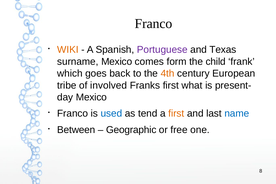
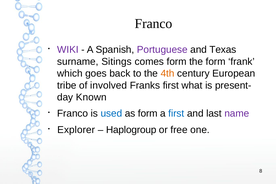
WIKI colour: orange -> purple (68, 50)
surname Mexico: Mexico -> Sitings (117, 62)
the child: child -> form (216, 62)
Mexico: Mexico -> Known (91, 97)
as tend: tend -> form (148, 113)
first colour: orange -> blue (176, 113)
name colour: blue -> purple (237, 113)
Between: Between -> Explorer (76, 130)
Geographic: Geographic -> Haplogroup (131, 130)
